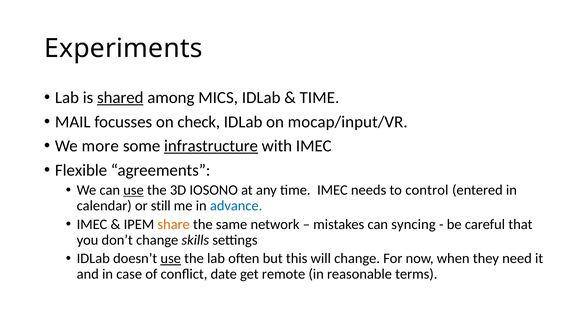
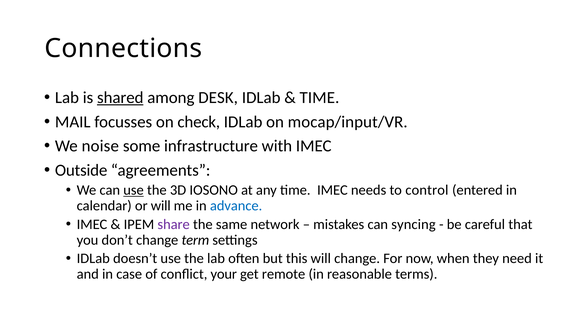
Experiments: Experiments -> Connections (123, 49)
MICS: MICS -> DESK (218, 98)
more: more -> noise (100, 146)
infrastructure underline: present -> none (211, 146)
Flexible: Flexible -> Outside (81, 171)
or still: still -> will (161, 206)
share colour: orange -> purple (174, 225)
skills: skills -> term (195, 240)
use underline: present -> none (171, 259)
date: date -> your (224, 275)
